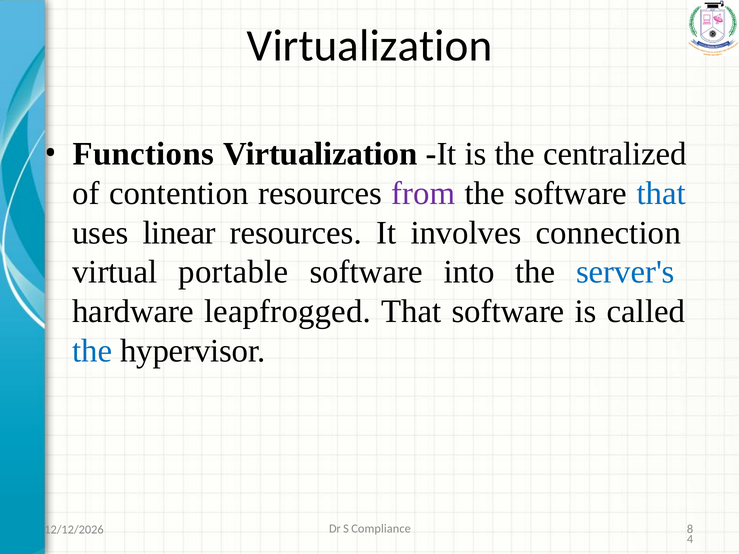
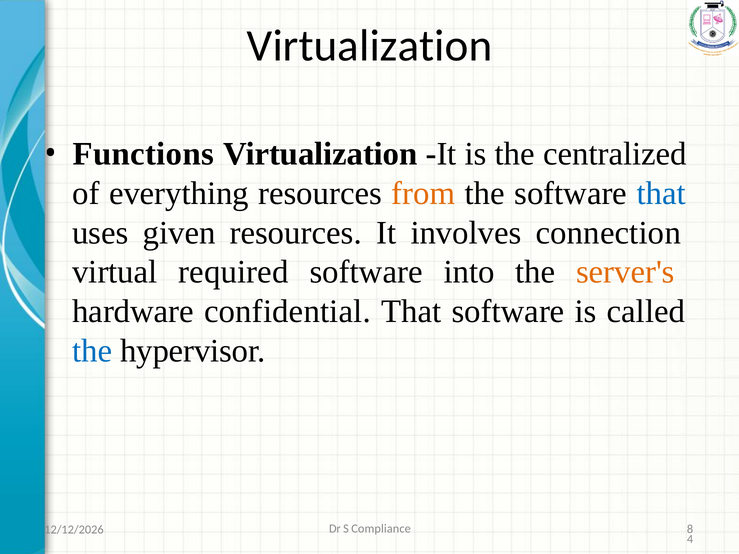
contention: contention -> everything (179, 193)
from colour: purple -> orange (423, 193)
linear: linear -> given (179, 233)
portable: portable -> required (233, 272)
server's colour: blue -> orange (625, 272)
leapfrogged: leapfrogged -> confidential (287, 312)
